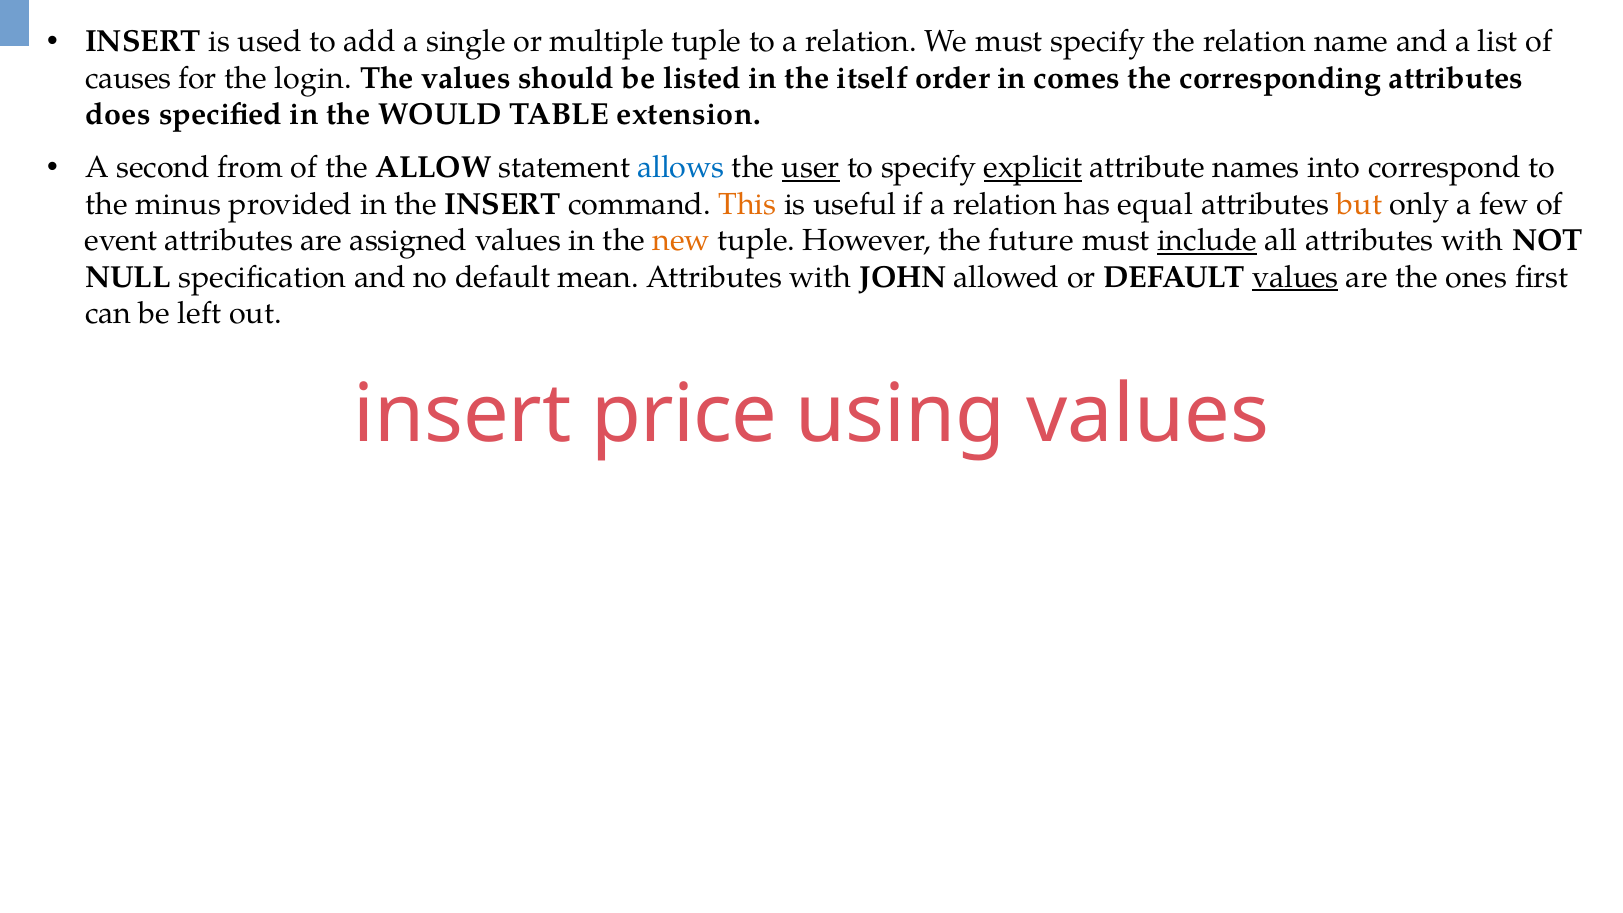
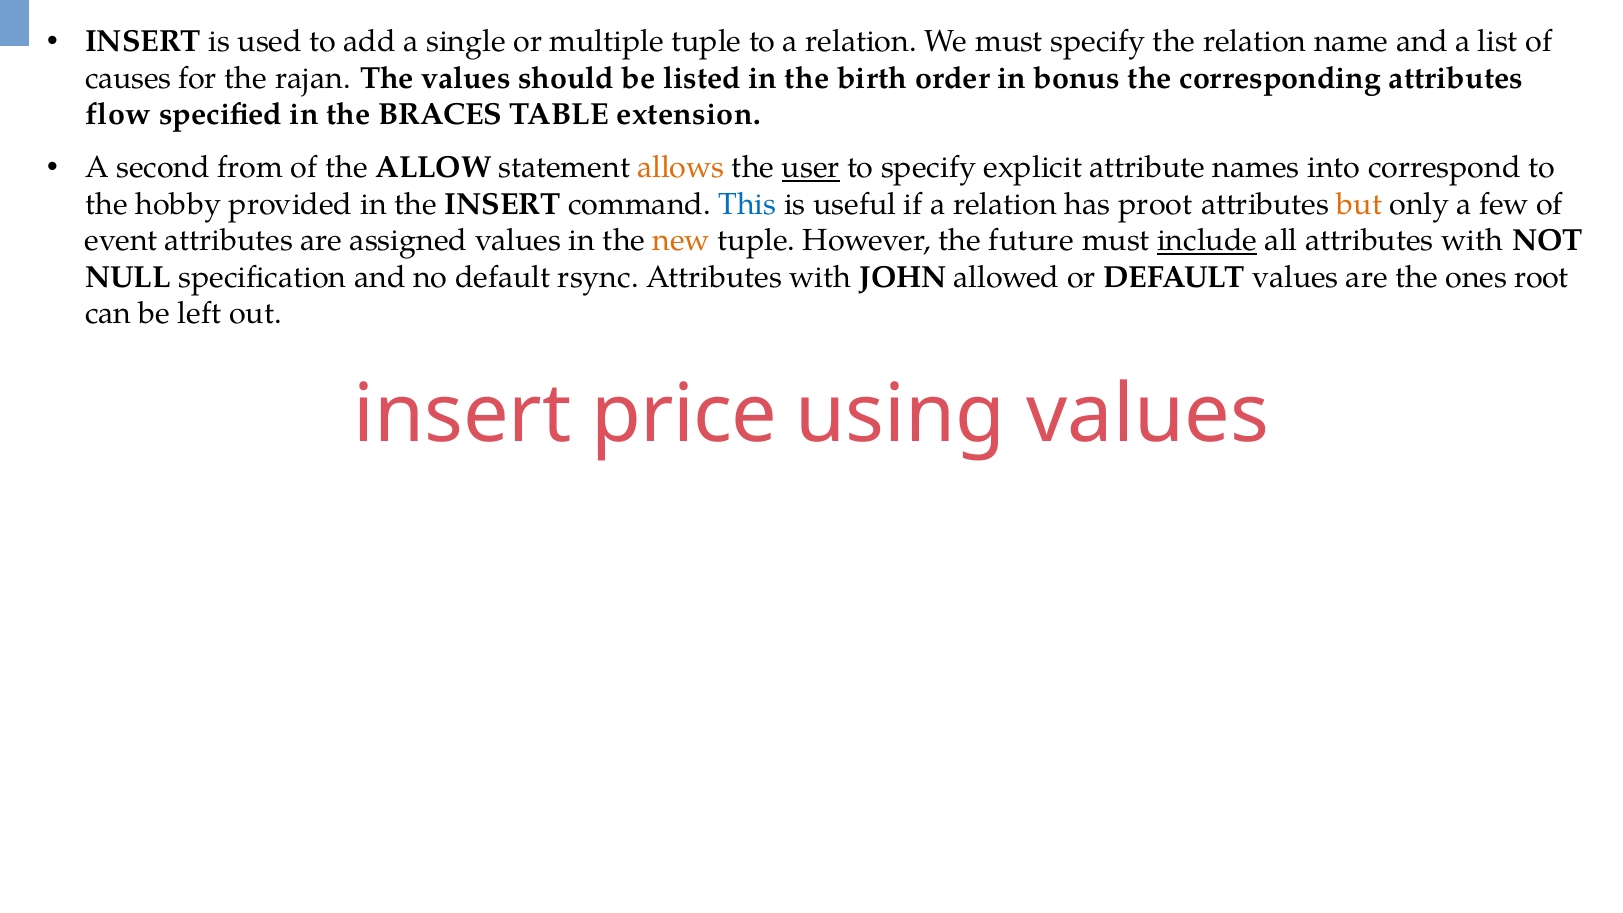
login: login -> rajan (313, 78)
itself: itself -> birth (872, 78)
comes: comes -> bonus (1077, 78)
does: does -> flow (118, 115)
WOULD: WOULD -> BRACES (440, 115)
allows colour: blue -> orange (681, 168)
explicit underline: present -> none (1033, 168)
minus: minus -> hobby (178, 204)
This colour: orange -> blue (748, 204)
equal: equal -> proot (1155, 204)
mean: mean -> rsync (598, 277)
values underline: present -> none (1296, 277)
first: first -> root (1542, 277)
